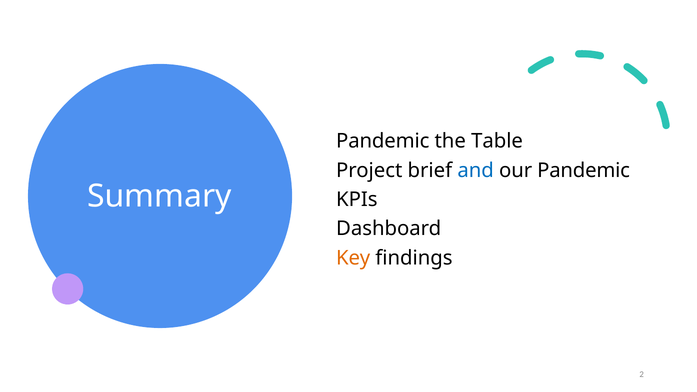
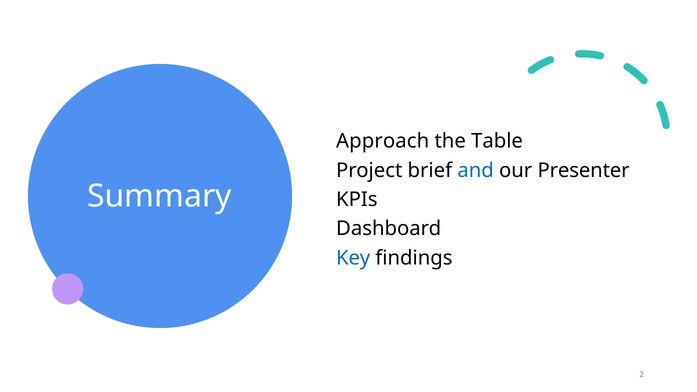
Pandemic: Pandemic -> Approach (383, 141)
our Pandemic: Pandemic -> Presenter (584, 170)
Key colour: orange -> blue (353, 258)
